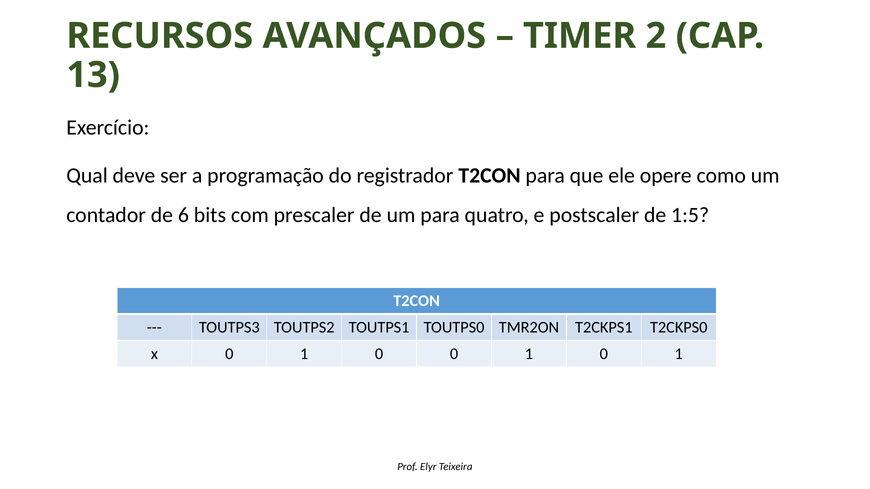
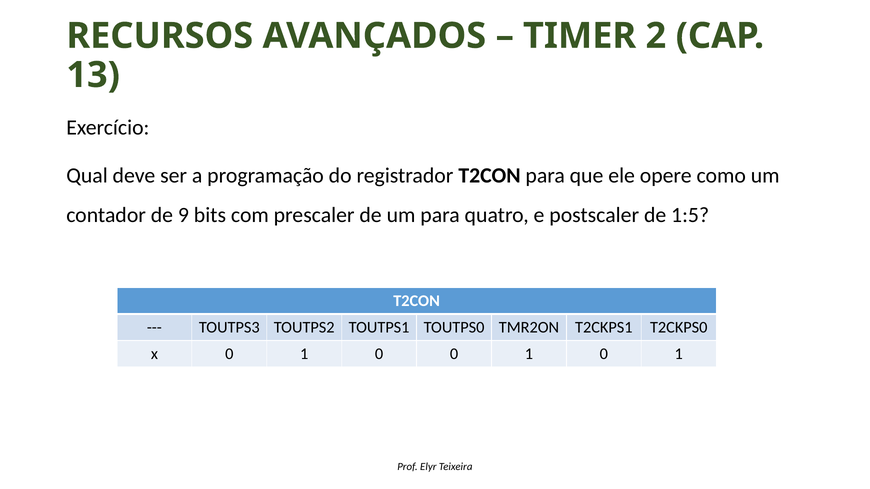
6: 6 -> 9 (183, 215)
